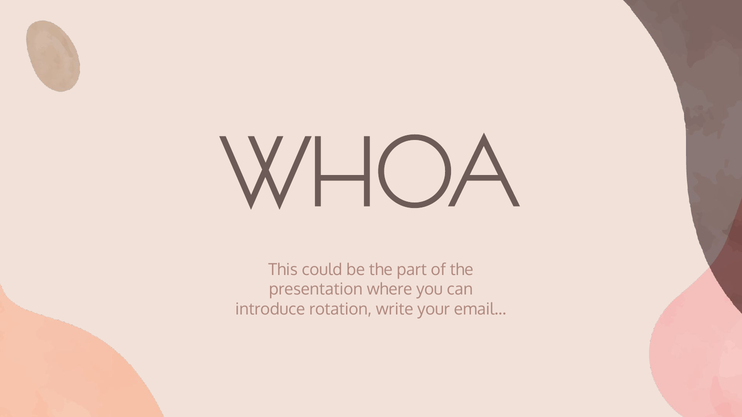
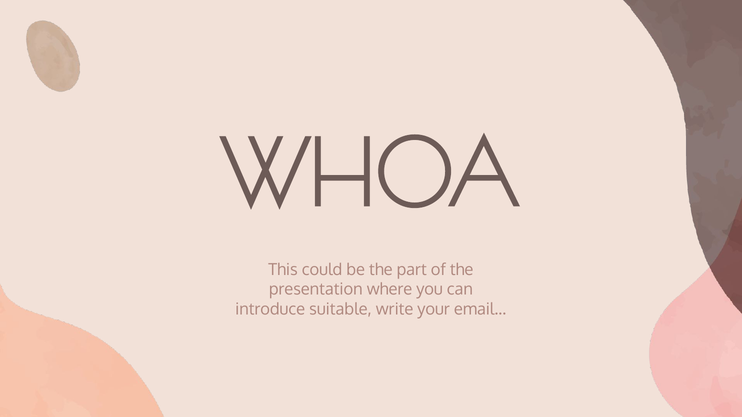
rotation: rotation -> suitable (340, 310)
